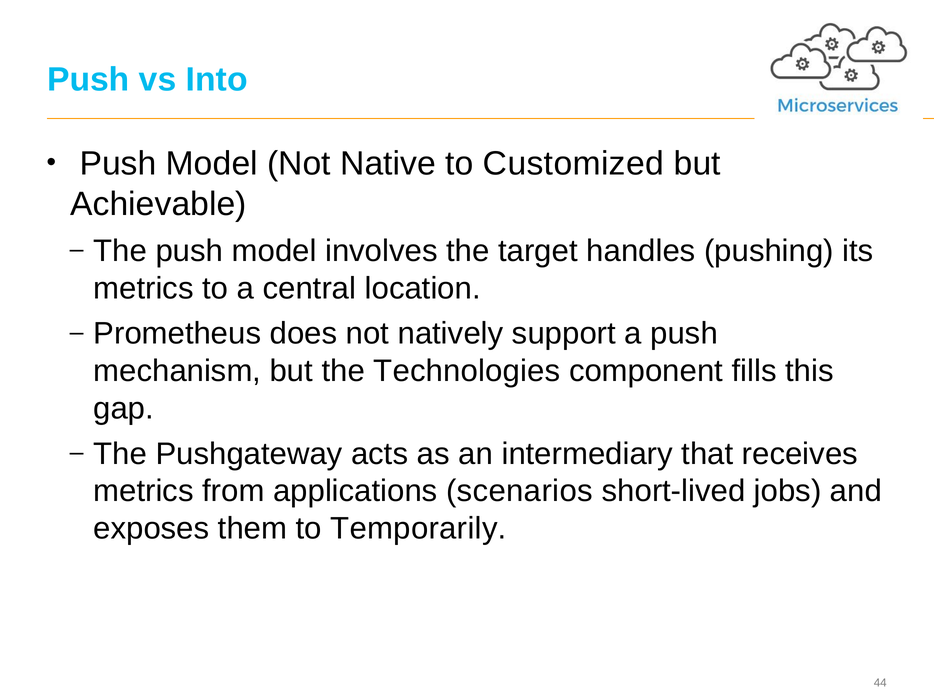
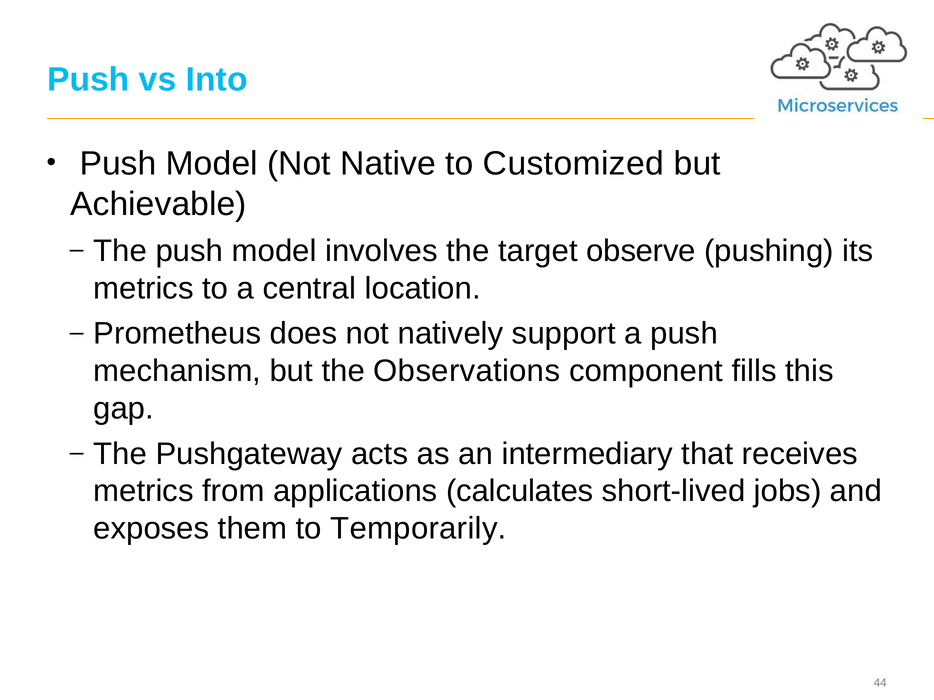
handles: handles -> observe (641, 251)
Technologies: Technologies -> Observations (467, 371)
scenarios: scenarios -> calculates (520, 491)
